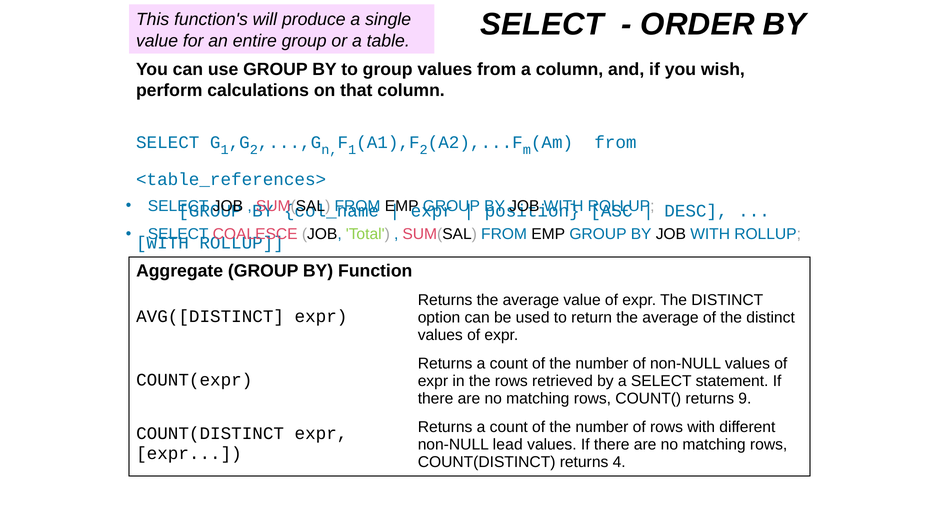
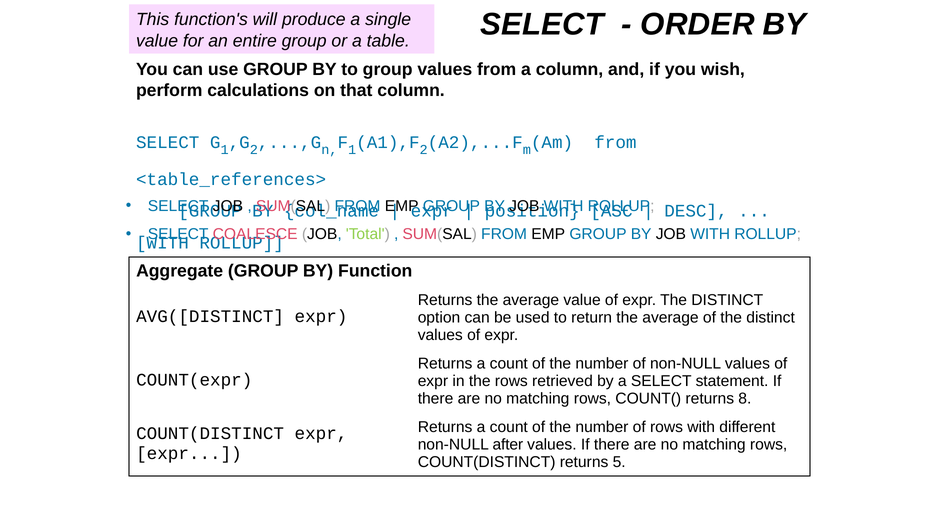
9: 9 -> 8 (745, 398)
lead: lead -> after (508, 444)
4: 4 -> 5 (619, 461)
